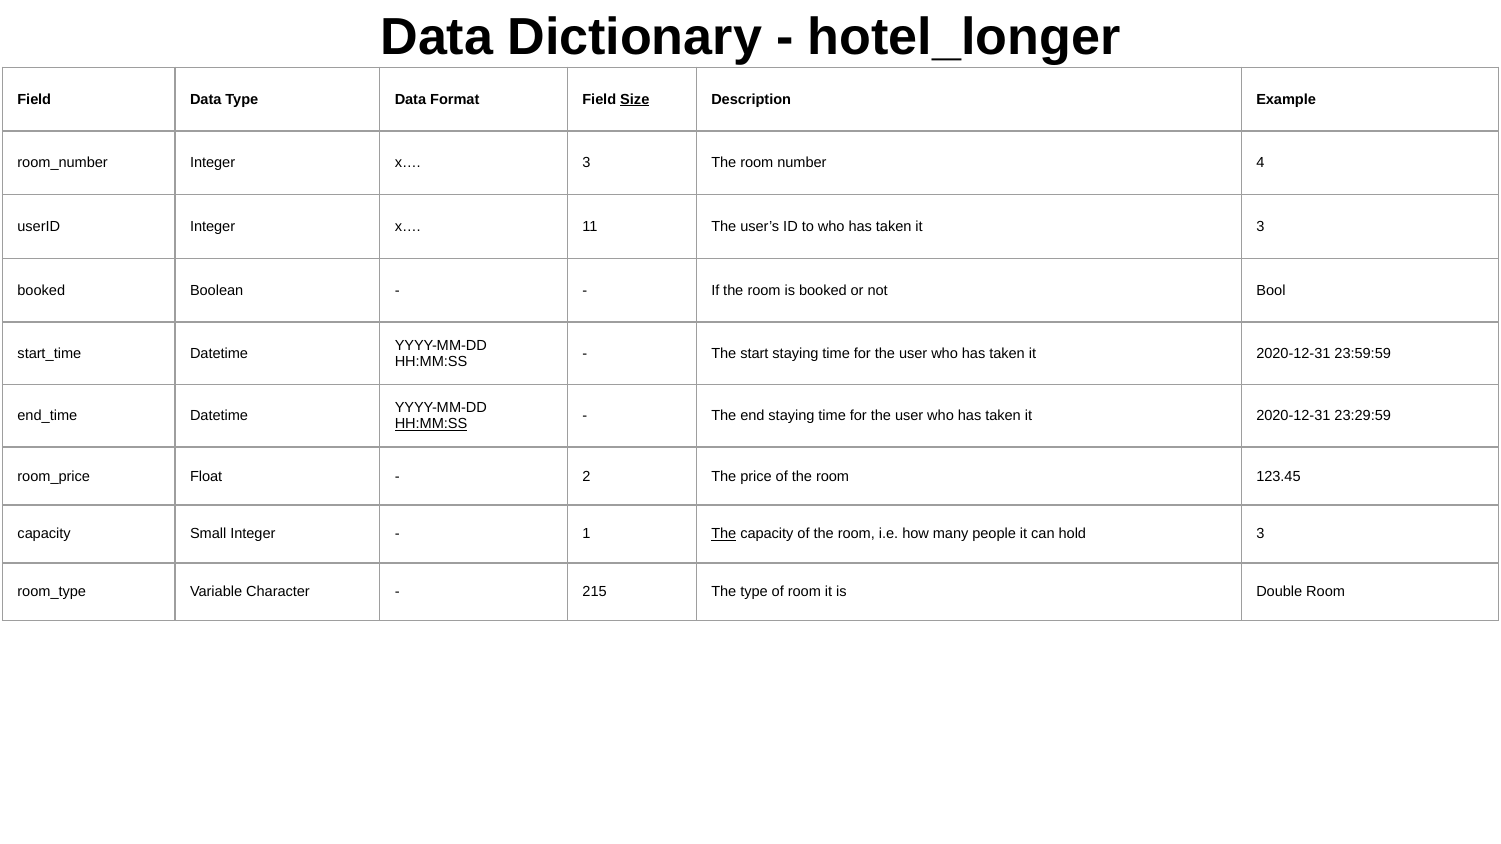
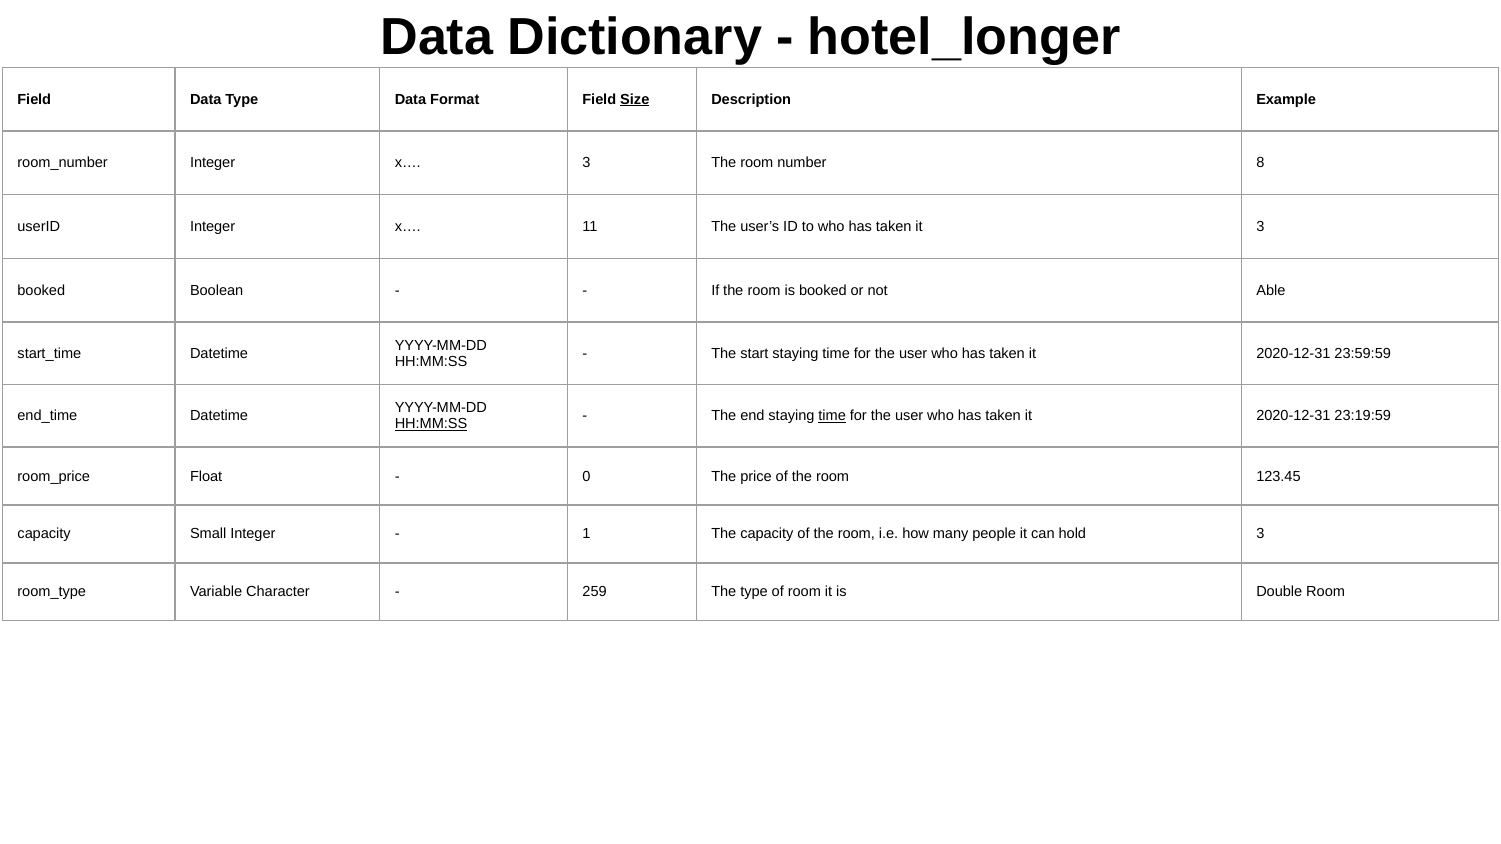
4: 4 -> 8 (1260, 163)
Bool: Bool -> Able (1271, 291)
time underline: none -> present (832, 416)
23:29:59: 23:29:59 -> 23:19:59 (1363, 416)
2: 2 -> 0 (587, 476)
The underline: present -> none (724, 534)
215: 215 -> 259 (595, 592)
